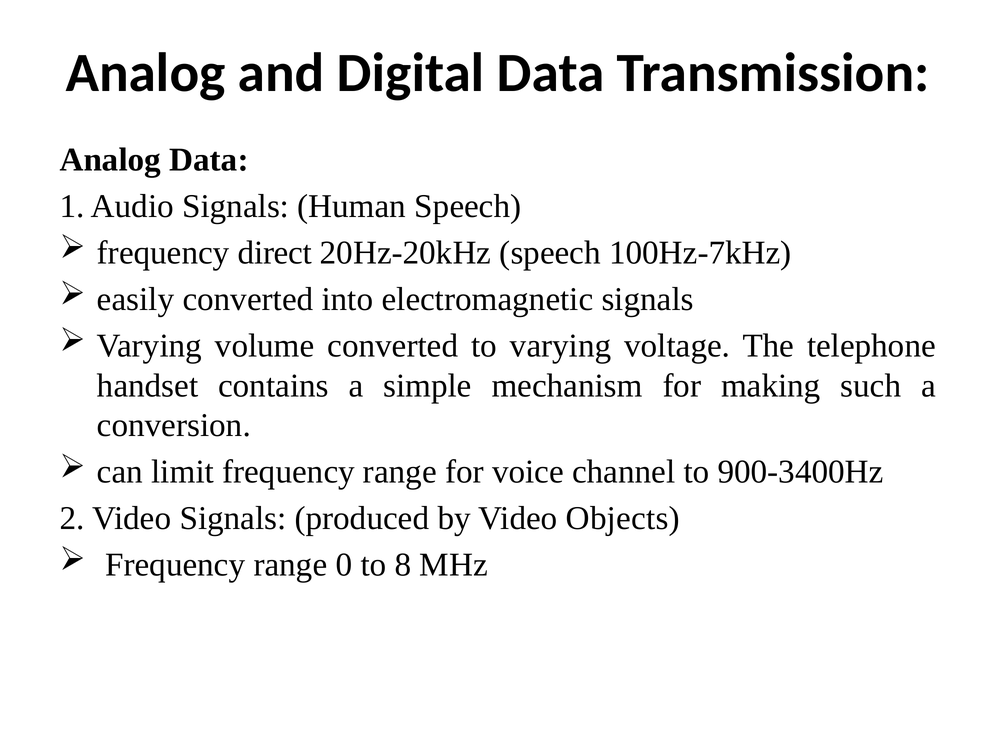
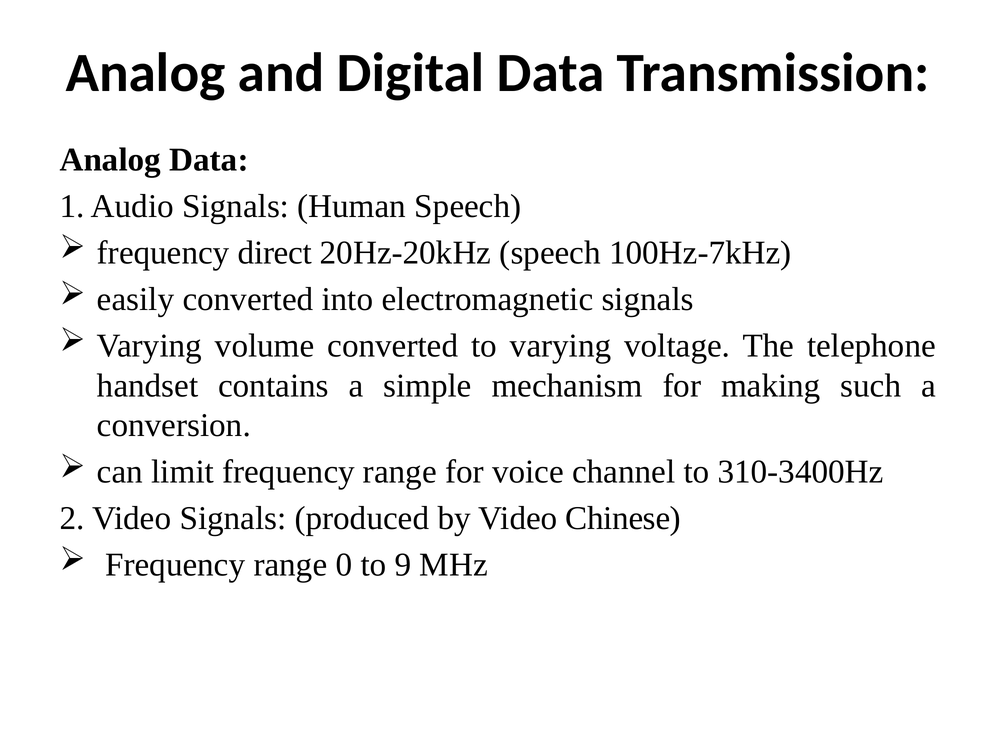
900-3400Hz: 900-3400Hz -> 310-3400Hz (801, 472)
Objects: Objects -> Chinese (623, 518)
8: 8 -> 9 (403, 565)
